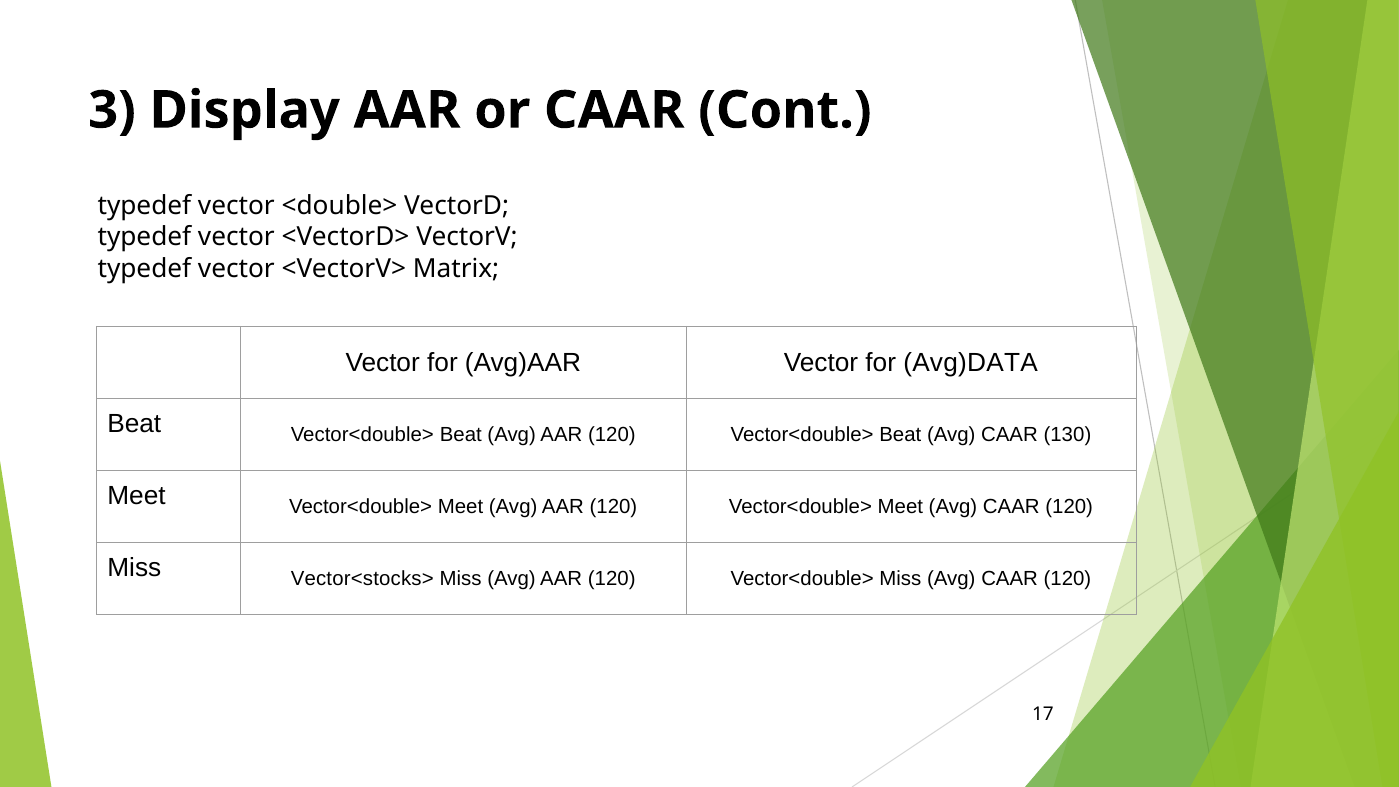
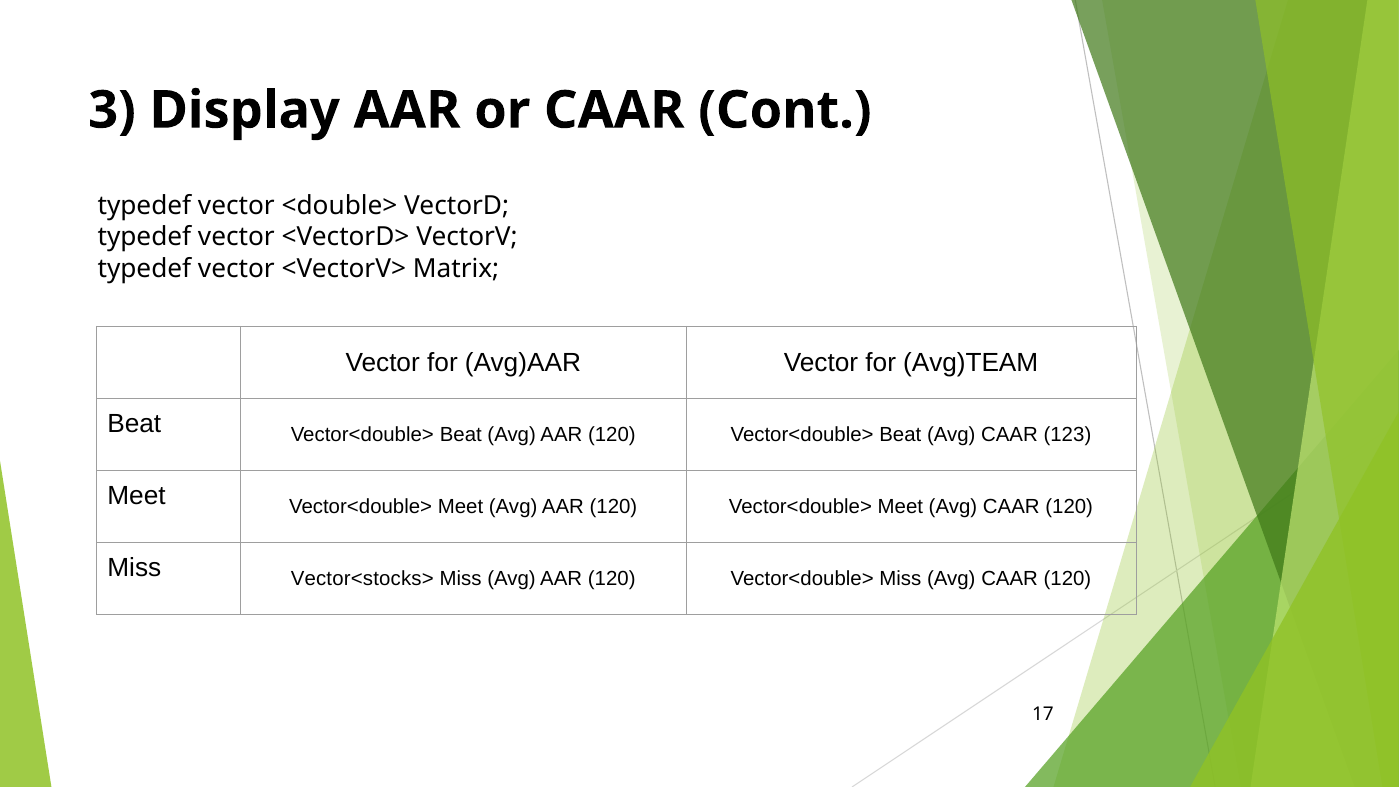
Avg)DATA: Avg)DATA -> Avg)TEAM (971, 363)
130: 130 -> 123 (1067, 435)
